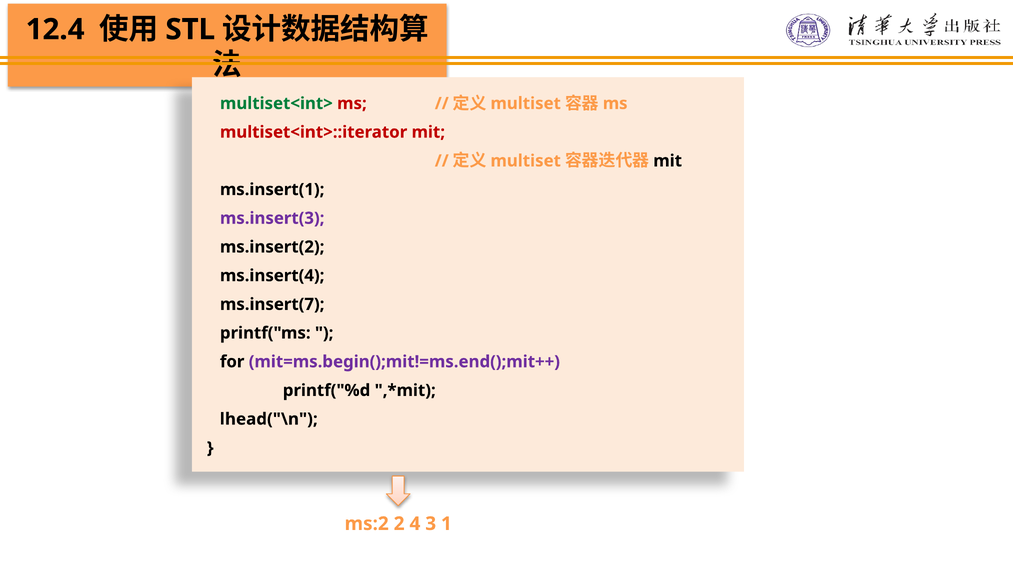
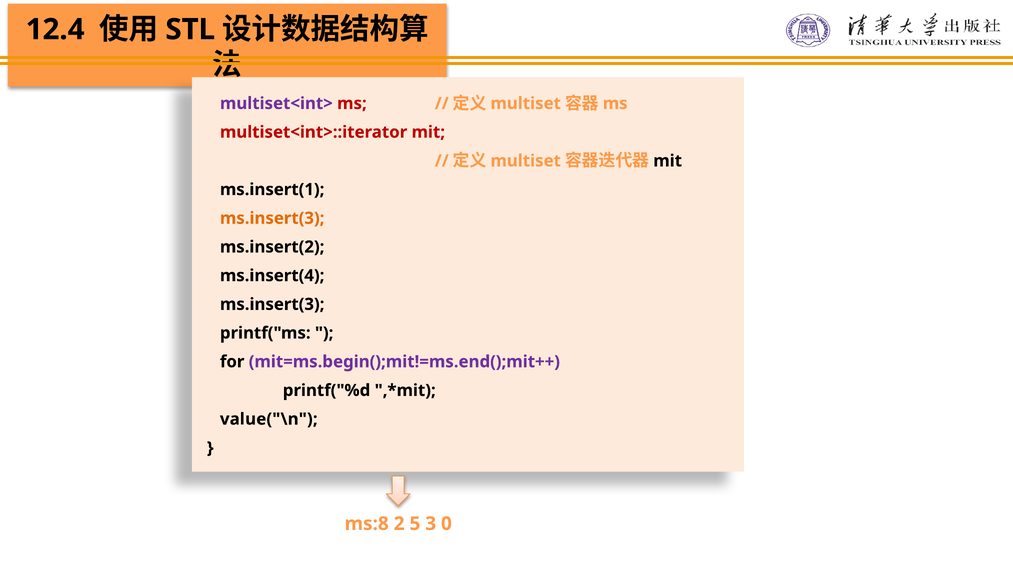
multiset<int> colour: green -> purple (276, 103)
ms.insert(3 colour: purple -> orange (272, 218)
ms.insert(7: ms.insert(7 -> ms.insert(3 (272, 304)
lhead("\n: lhead("\n -> value("\n (269, 419)
ms:2: ms:2 -> ms:8 (367, 524)
4: 4 -> 5 (415, 524)
1: 1 -> 0 (446, 524)
